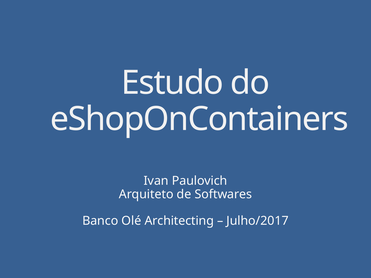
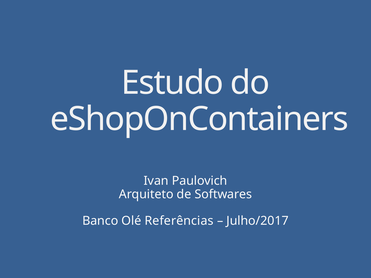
Architecting: Architecting -> Referências (179, 221)
